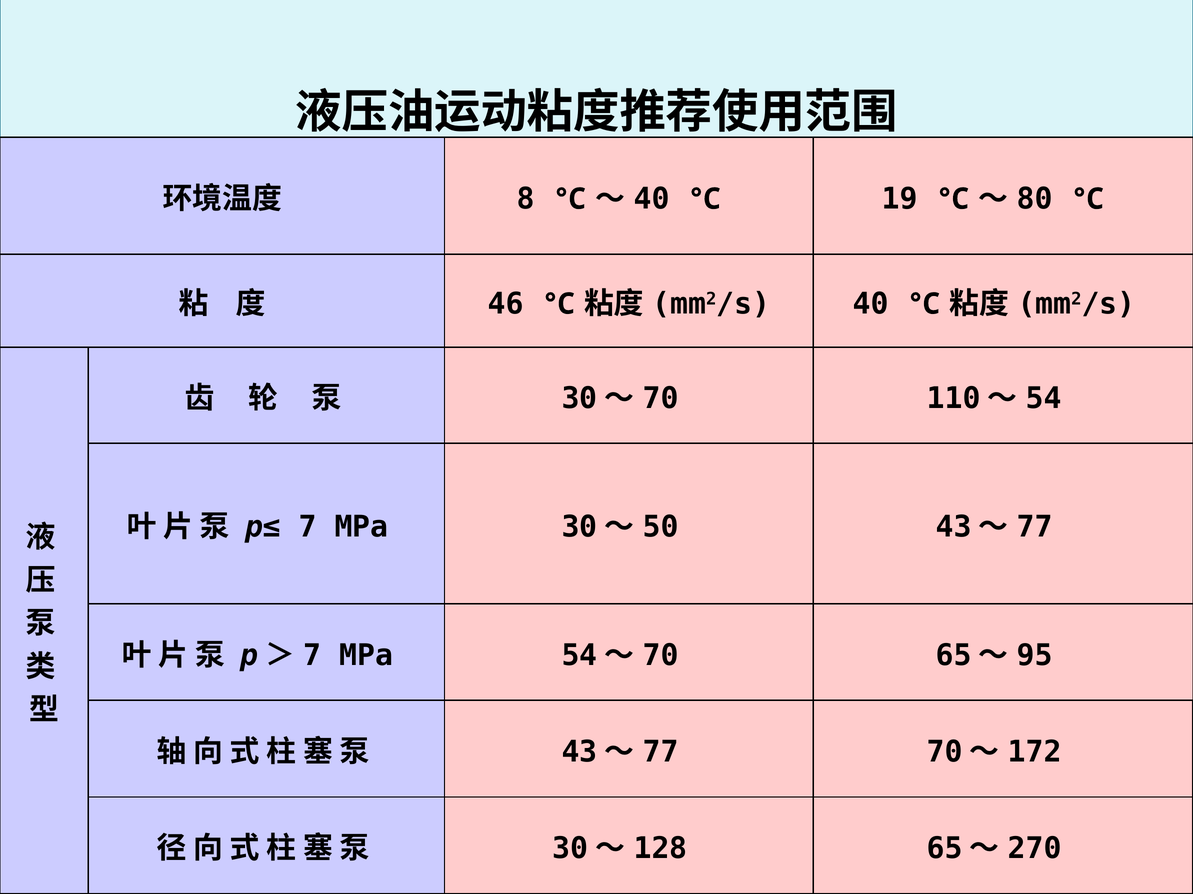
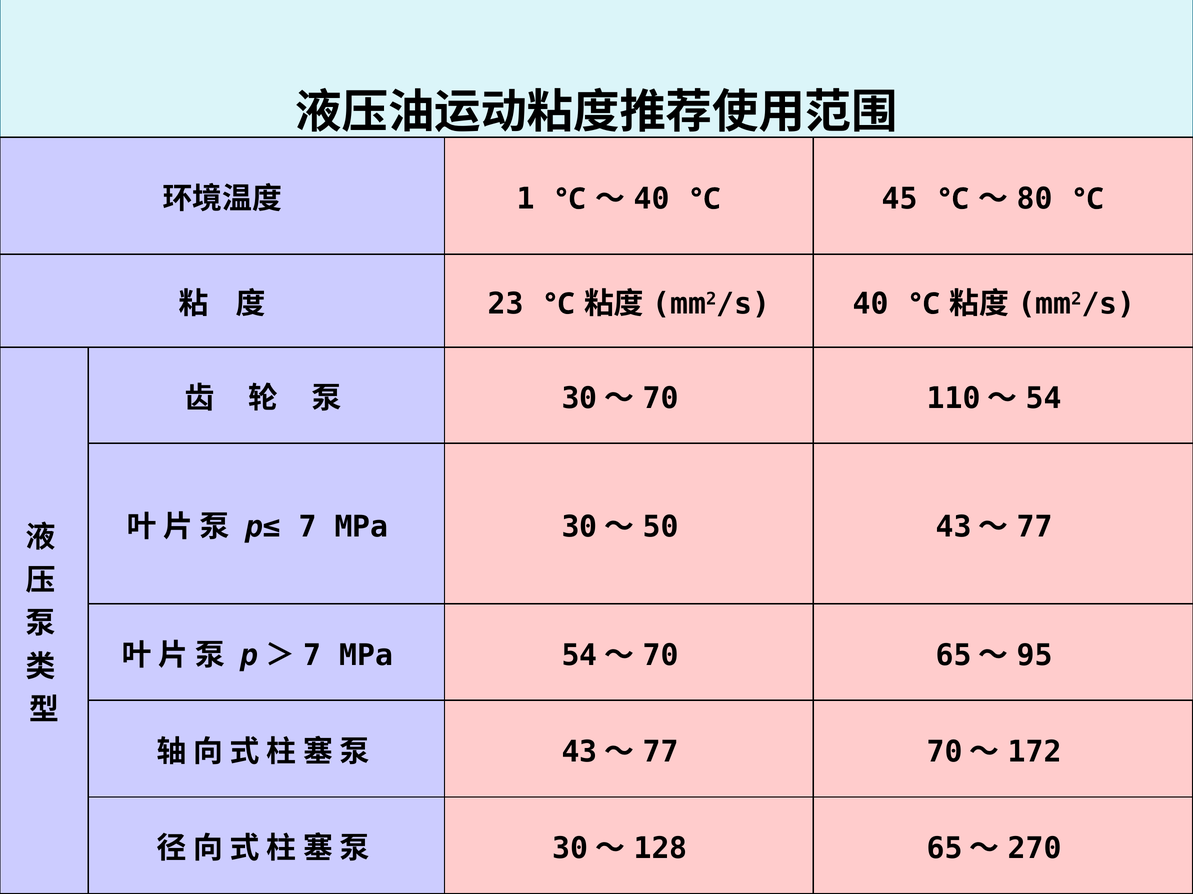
8: 8 -> 1 (526, 199)
19: 19 -> 45 (900, 199)
46: 46 -> 23 (506, 304)
